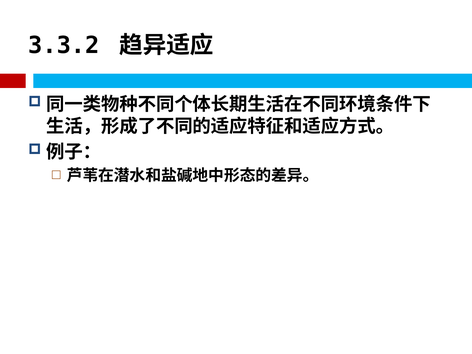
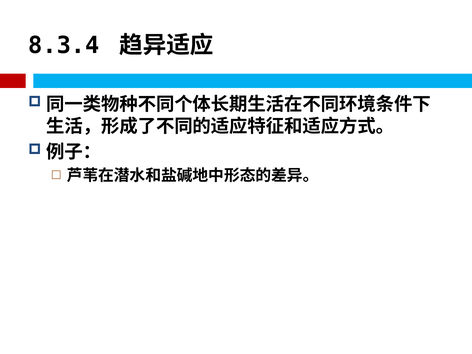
3.3.2: 3.3.2 -> 8.3.4 (64, 45)
